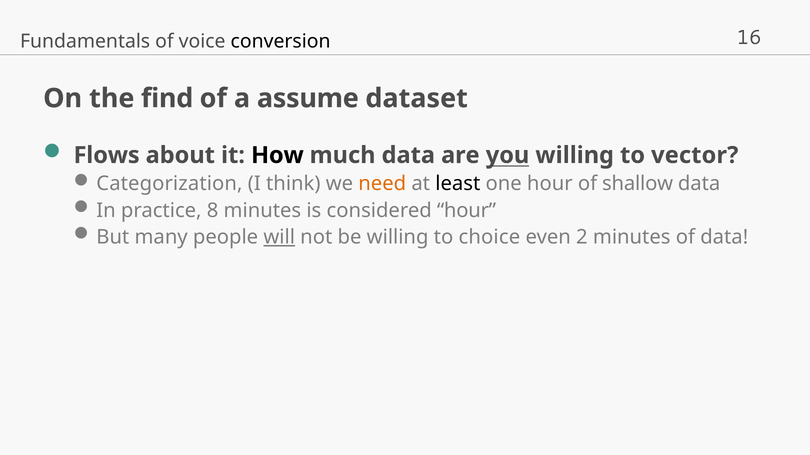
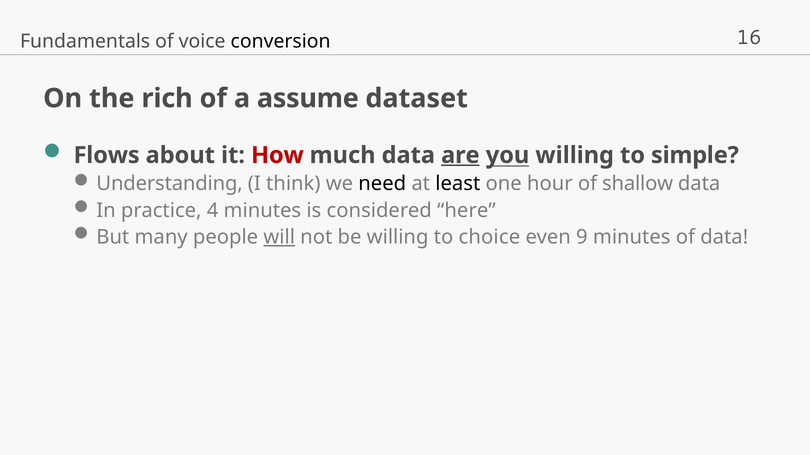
find: find -> rich (167, 98)
How colour: black -> red (277, 155)
are underline: none -> present (460, 155)
vector: vector -> simple (695, 155)
Categorization: Categorization -> Understanding (170, 184)
need colour: orange -> black (382, 184)
8: 8 -> 4 (213, 211)
considered hour: hour -> here (466, 211)
2: 2 -> 9 (582, 237)
